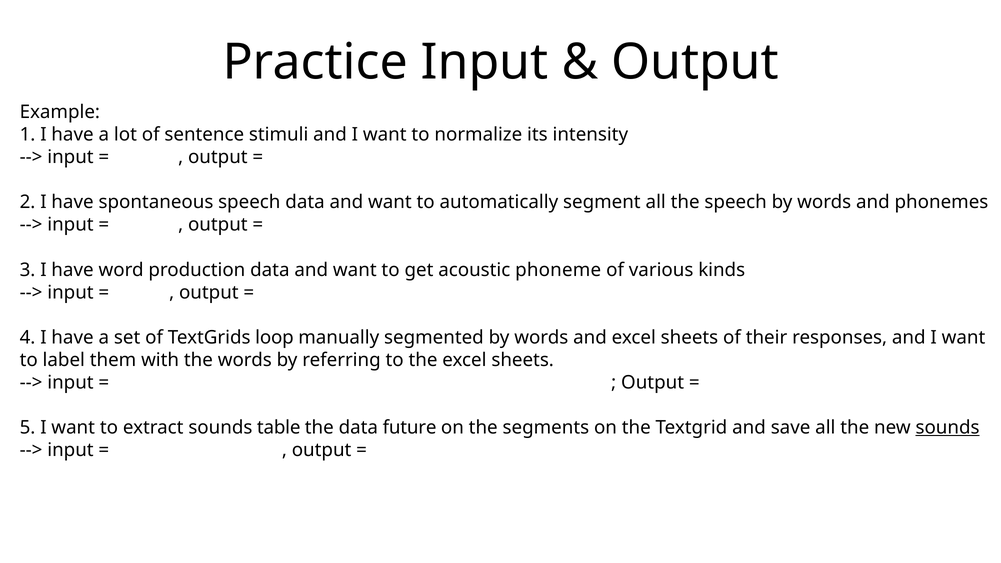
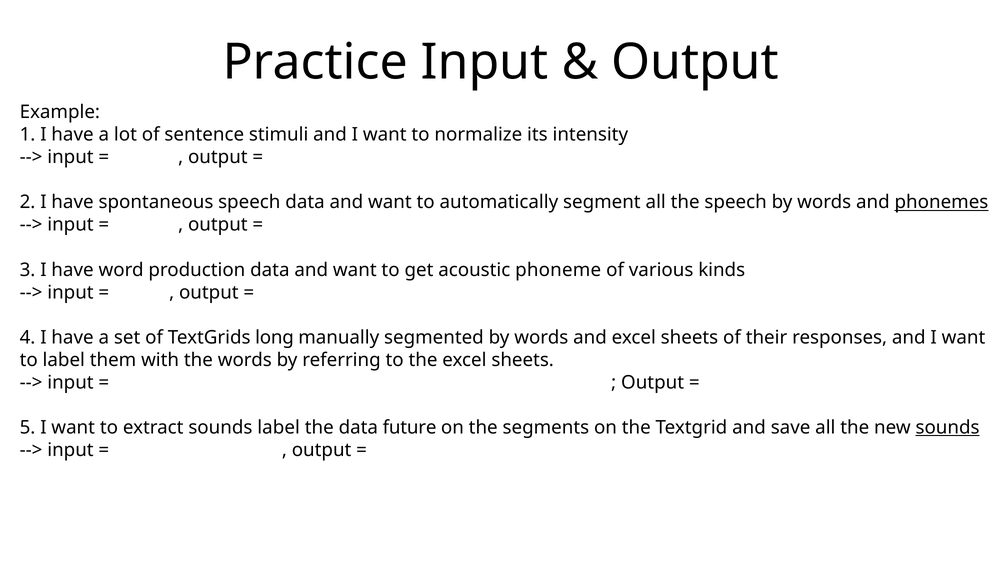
phonemes underline: none -> present (941, 202)
loop: loop -> long (275, 337)
sounds table: table -> label (279, 427)
